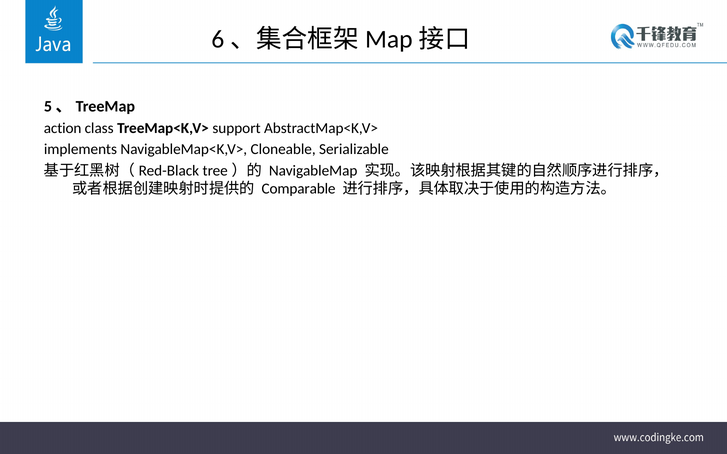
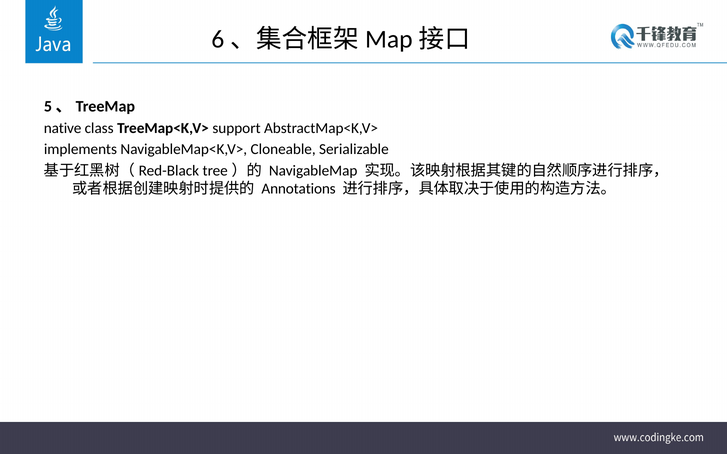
action: action -> native (63, 128)
Comparable: Comparable -> Annotations (299, 189)
